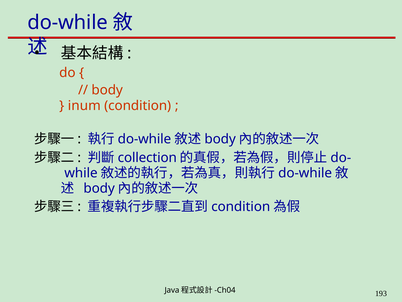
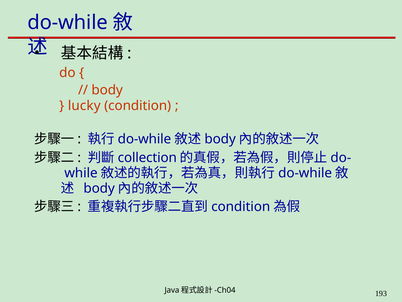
inum: inum -> lucky (84, 106)
